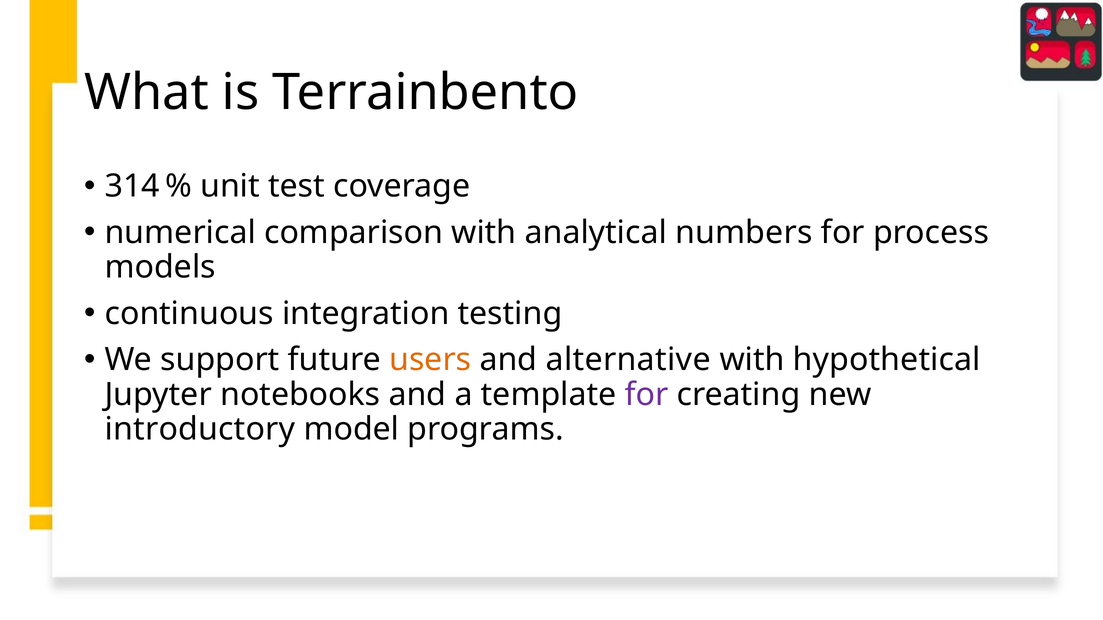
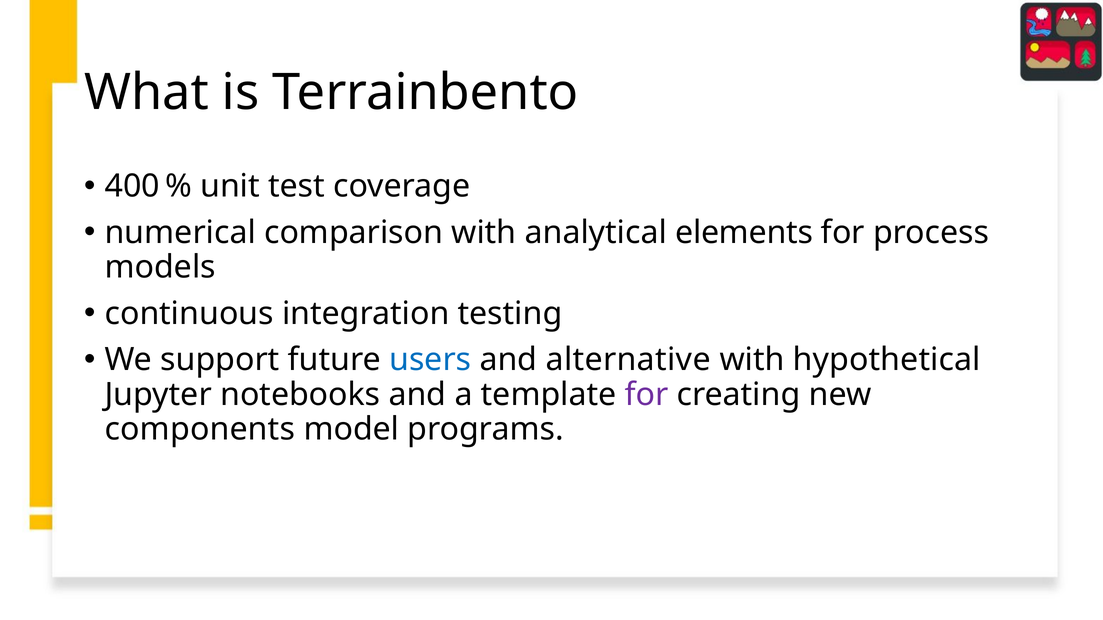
314: 314 -> 400 (132, 186)
numbers: numbers -> elements (744, 233)
users colour: orange -> blue (430, 360)
introductory: introductory -> components (200, 429)
